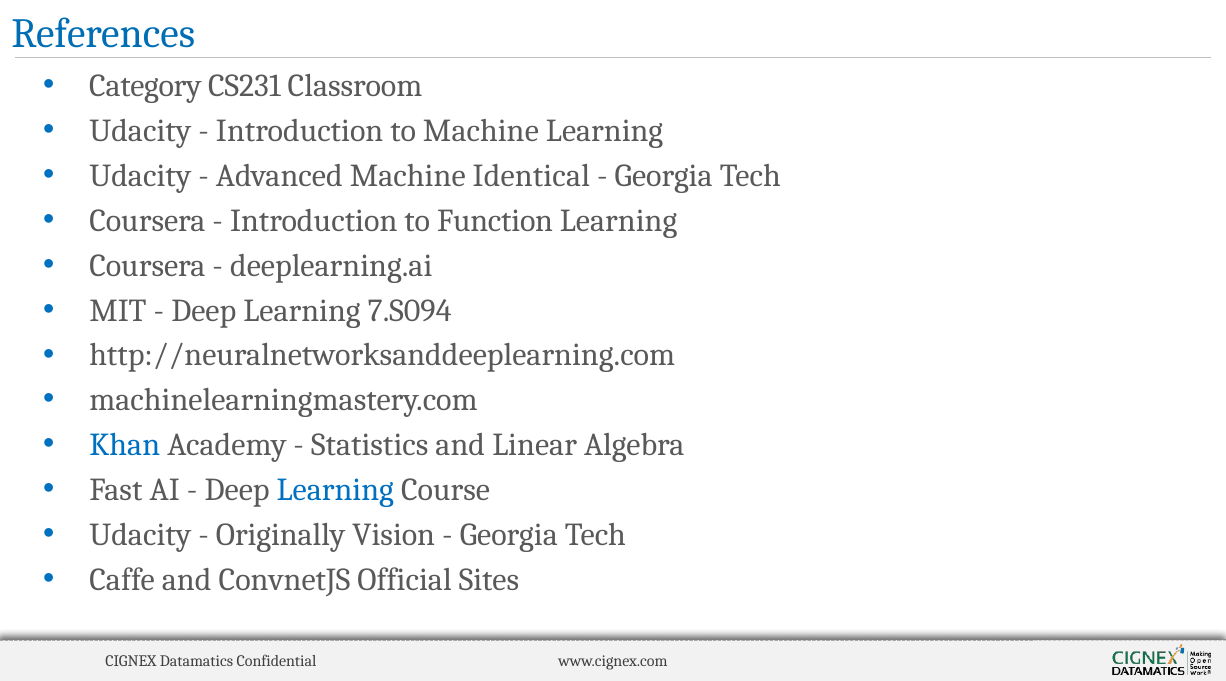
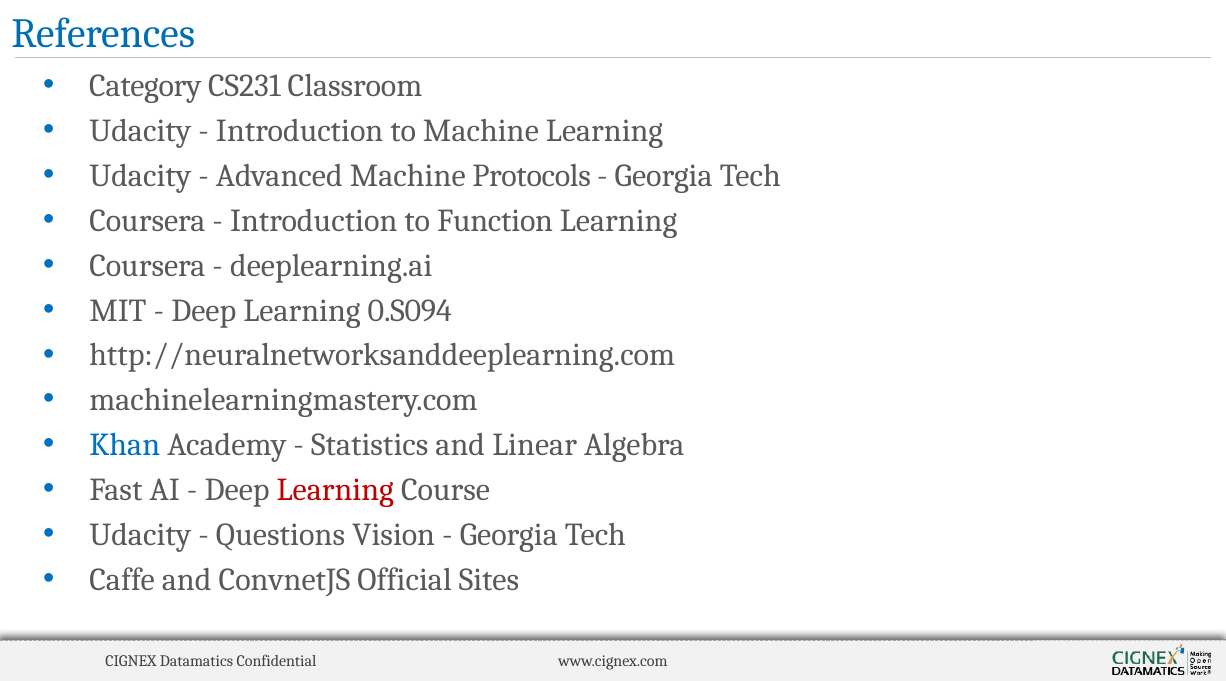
Identical: Identical -> Protocols (532, 176)
7.S094: 7.S094 -> 0.S094 (410, 310)
Learning colour: blue -> red (335, 490)
Originally: Originally -> Questions (281, 535)
